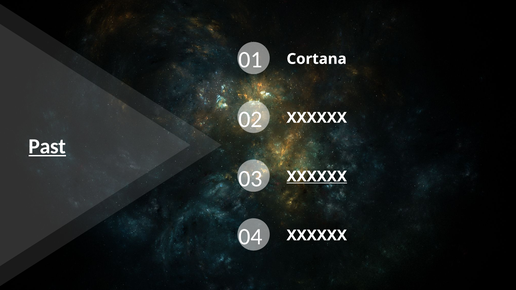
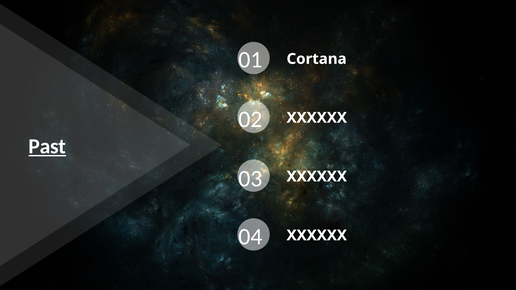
XXXXXX underline: present -> none (317, 177)
